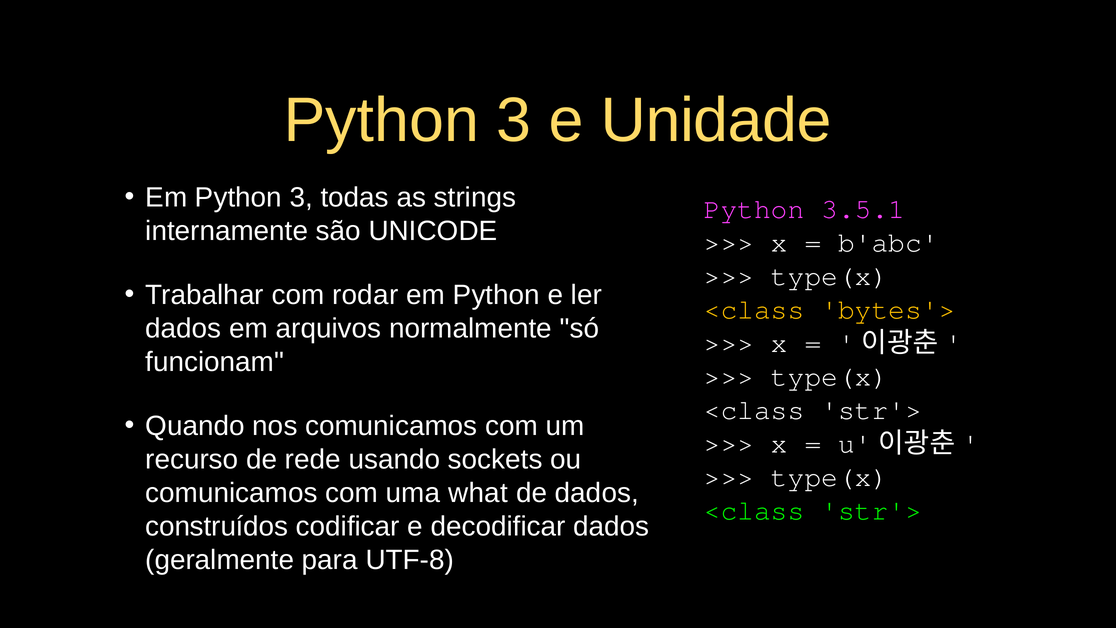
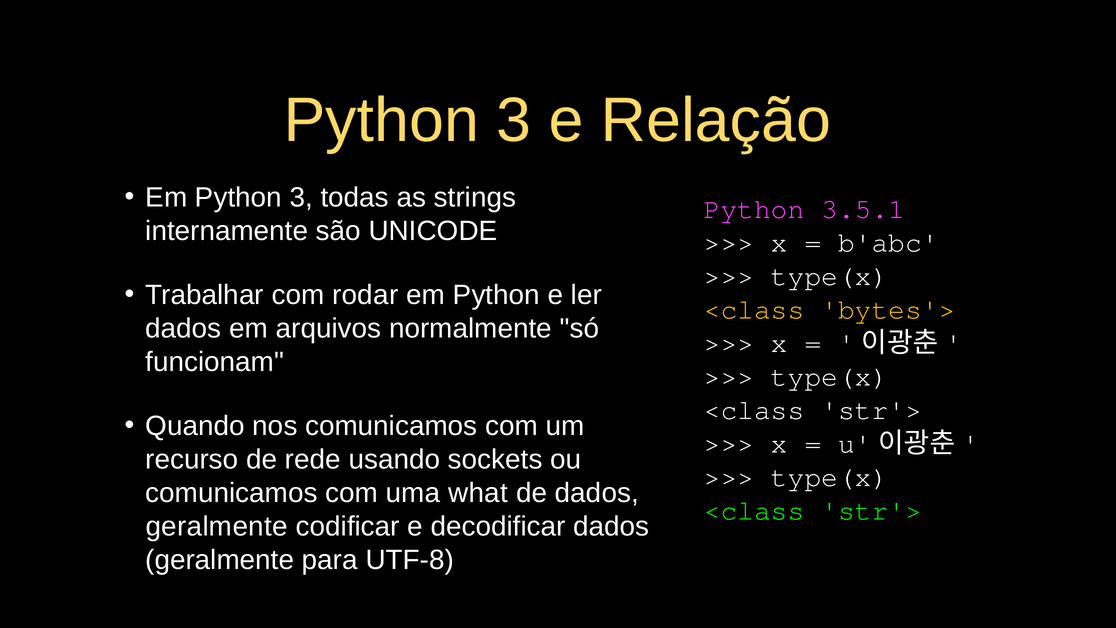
Unidade: Unidade -> Relação (716, 121)
construídos: construídos -> geralmente (217, 526)
